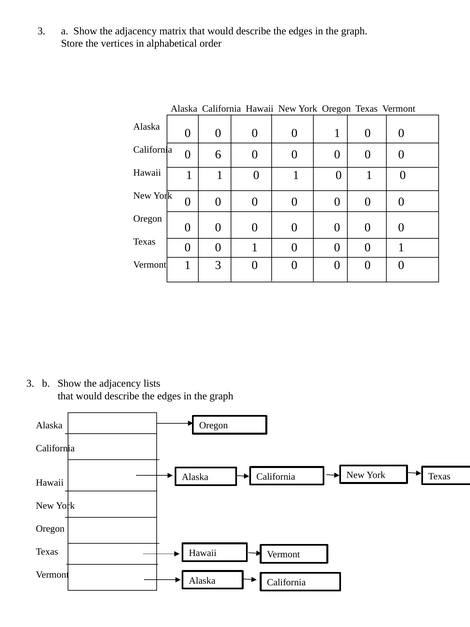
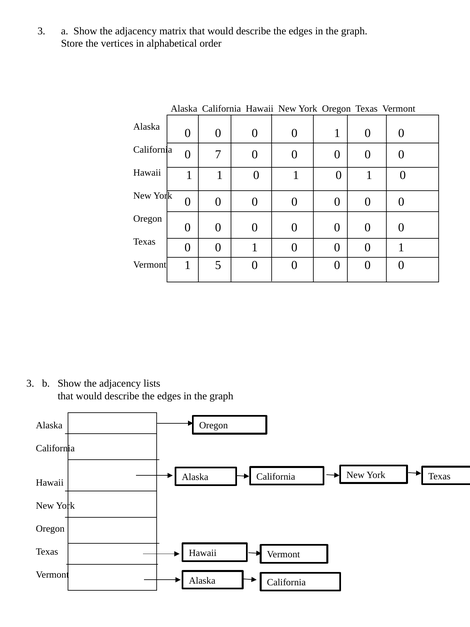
6: 6 -> 7 (218, 154)
1 3: 3 -> 5 (218, 265)
